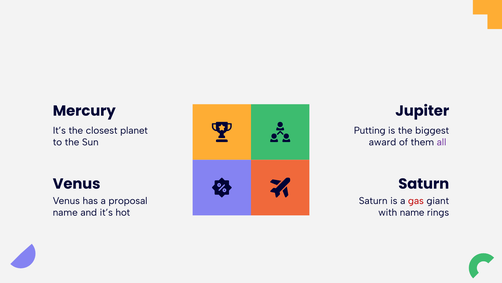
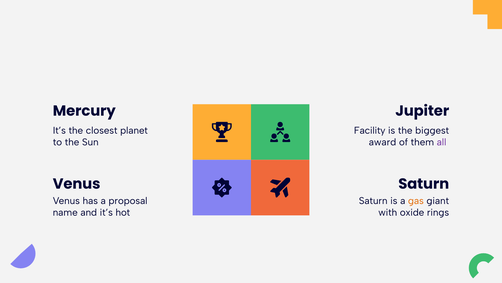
Putting: Putting -> Facility (370, 130)
gas colour: red -> orange (416, 200)
with name: name -> oxide (412, 212)
